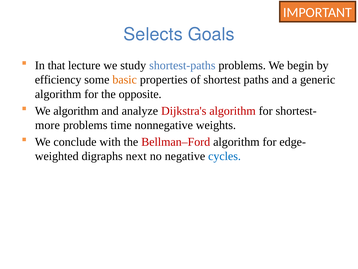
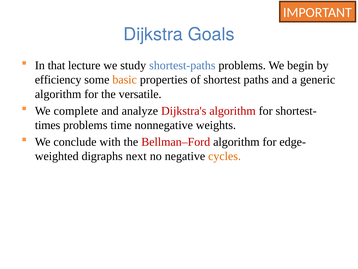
Selects: Selects -> Dijkstra (153, 34)
opposite: opposite -> versatile (140, 94)
We algorithm: algorithm -> complete (76, 111)
more: more -> times (48, 125)
cycles colour: blue -> orange (225, 156)
